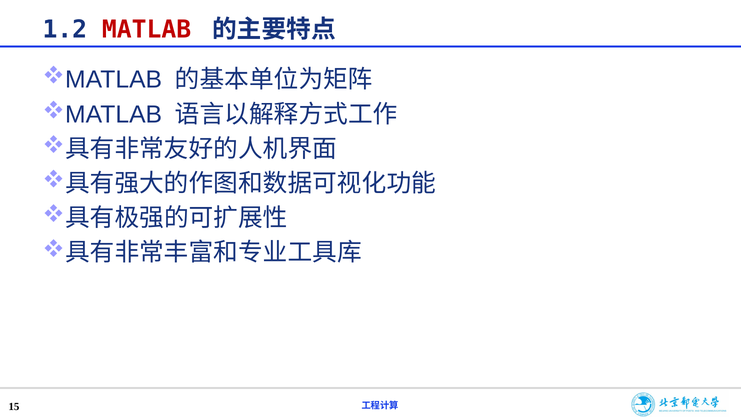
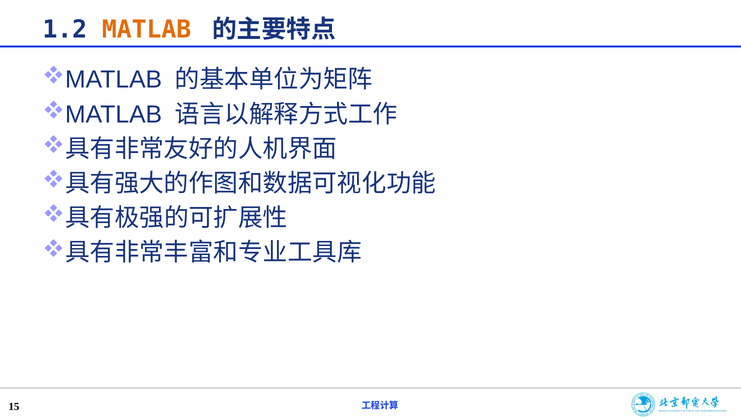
MATLAB colour: red -> orange (147, 30)
